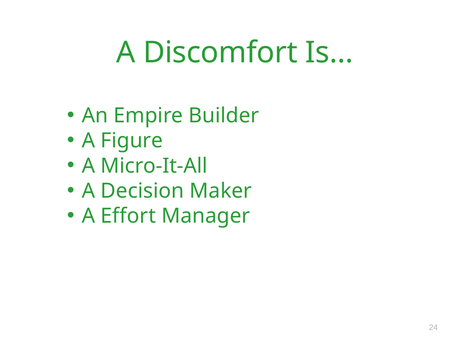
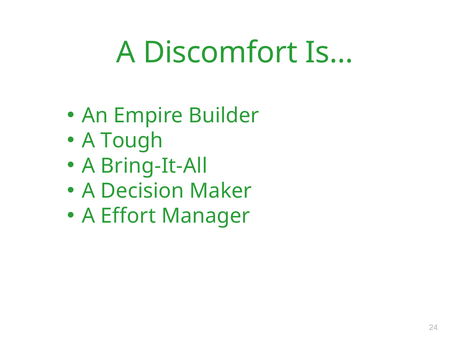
Figure: Figure -> Tough (132, 141)
Micro-It-All: Micro-It-All -> Bring-It-All (154, 166)
